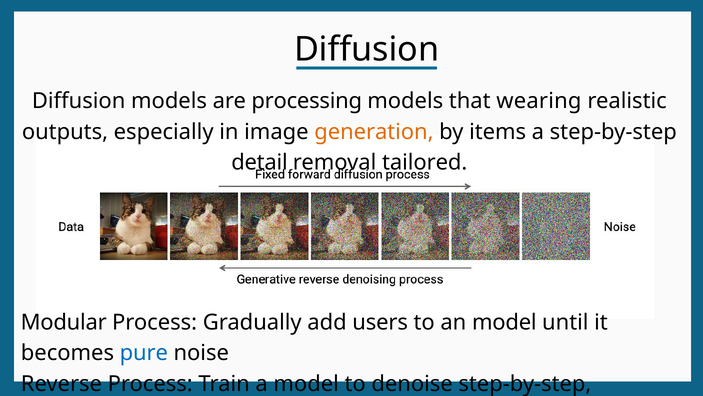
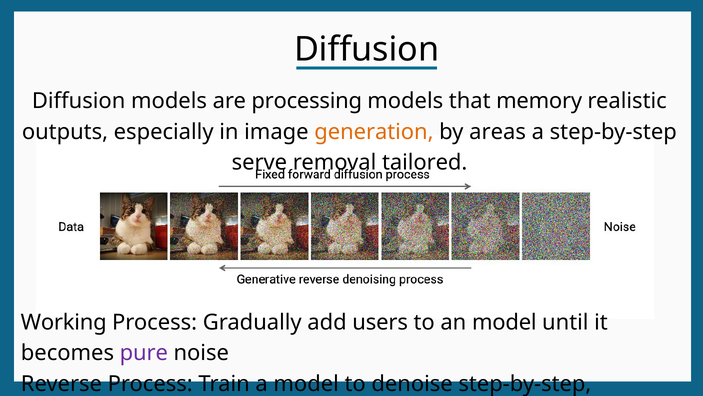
wearing: wearing -> memory (539, 101)
items: items -> areas (498, 132)
detail: detail -> serve (259, 162)
Modular: Modular -> Working (64, 322)
pure colour: blue -> purple (144, 353)
